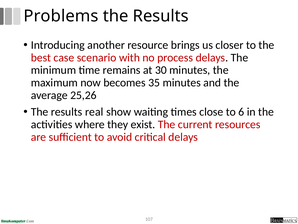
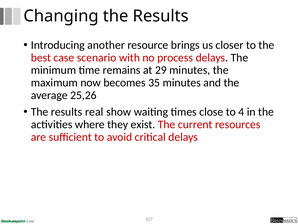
Problems: Problems -> Changing (61, 16)
30: 30 -> 29 (161, 70)
6: 6 -> 4 (241, 112)
